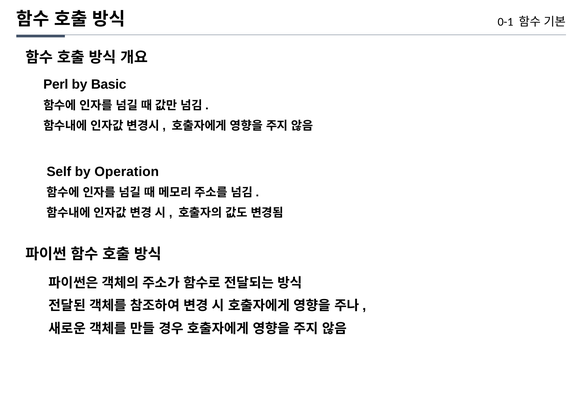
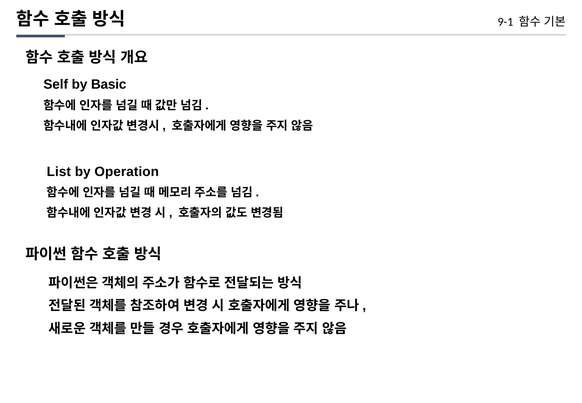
0-1: 0-1 -> 9-1 (505, 22)
Perl: Perl -> Self (56, 84)
Self: Self -> List (59, 172)
